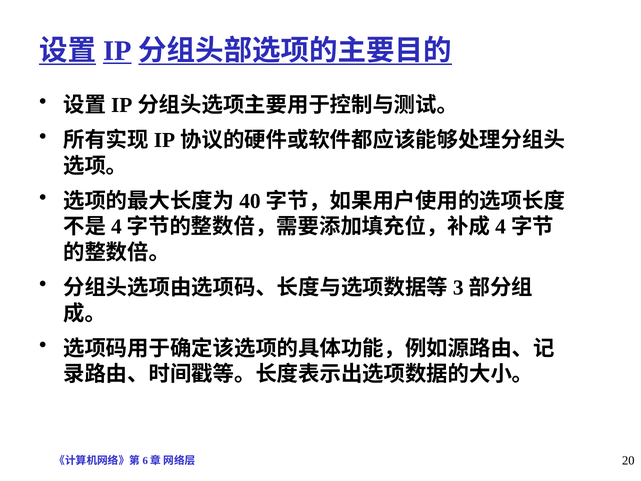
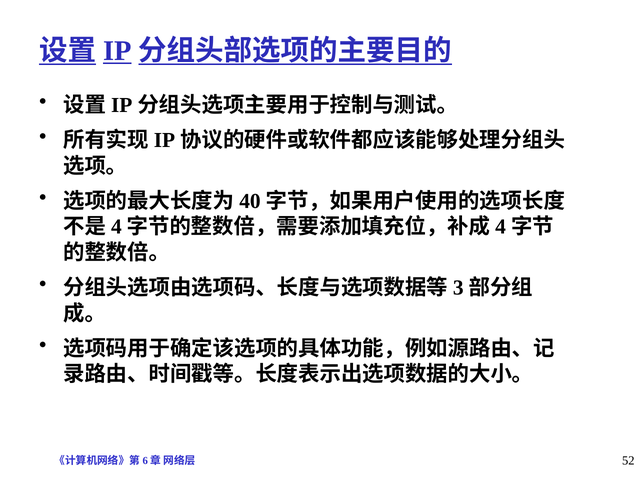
20: 20 -> 52 (628, 460)
